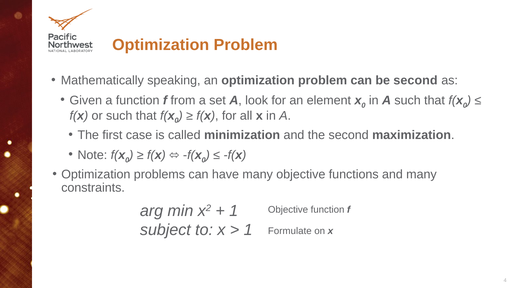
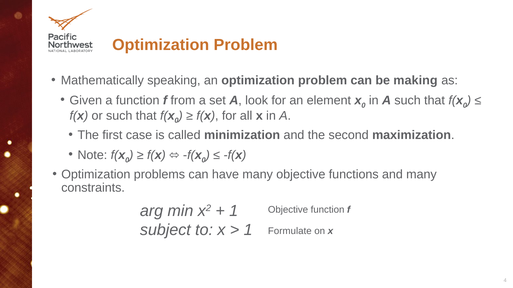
be second: second -> making (415, 80)
